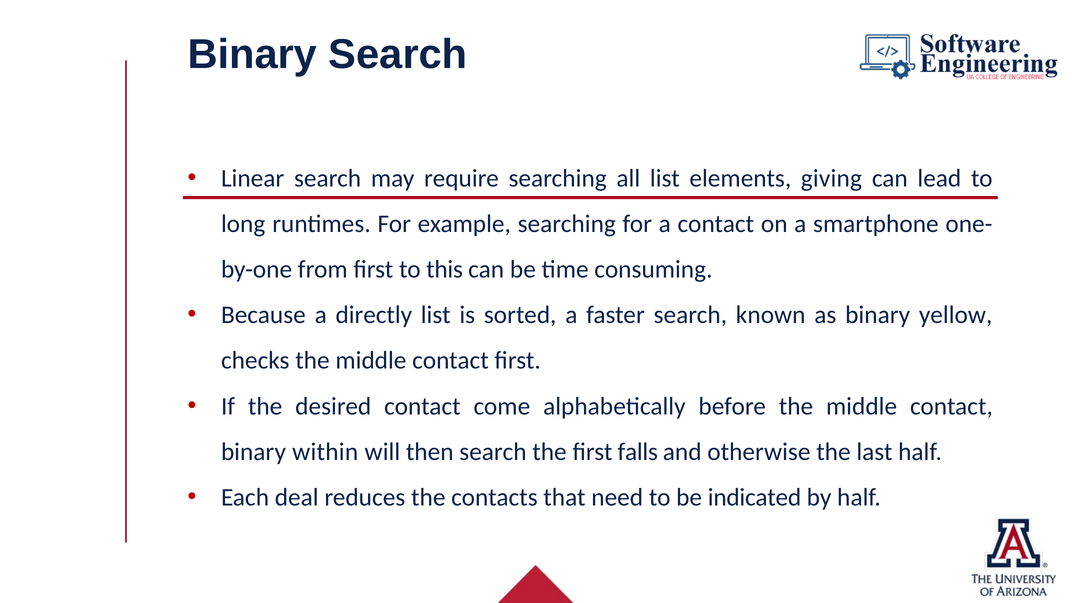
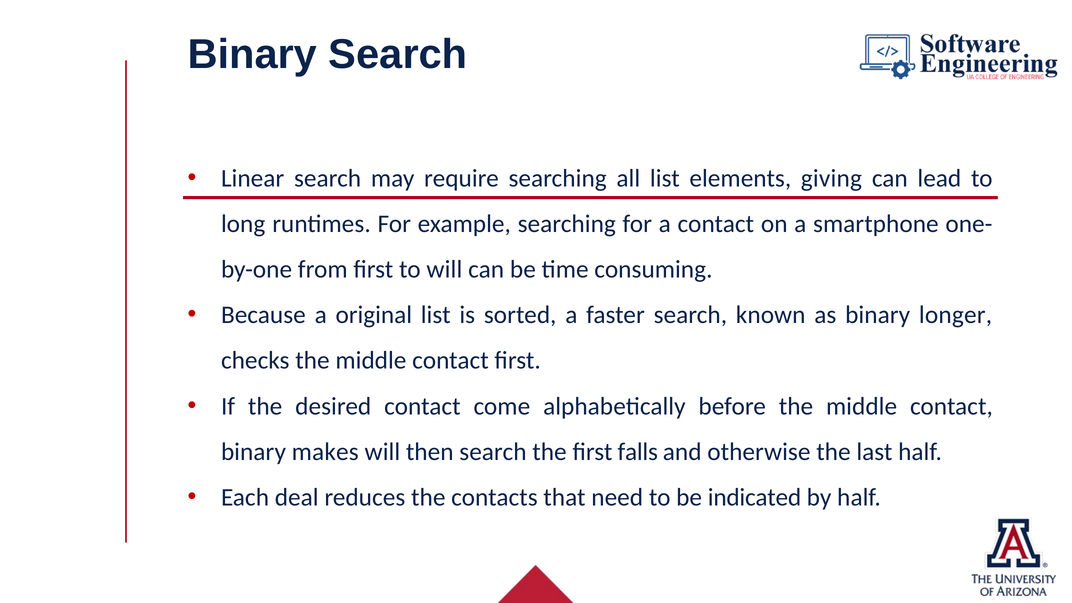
to this: this -> will (444, 269)
directly: directly -> original (374, 315)
yellow: yellow -> longer (956, 315)
within: within -> makes (325, 452)
